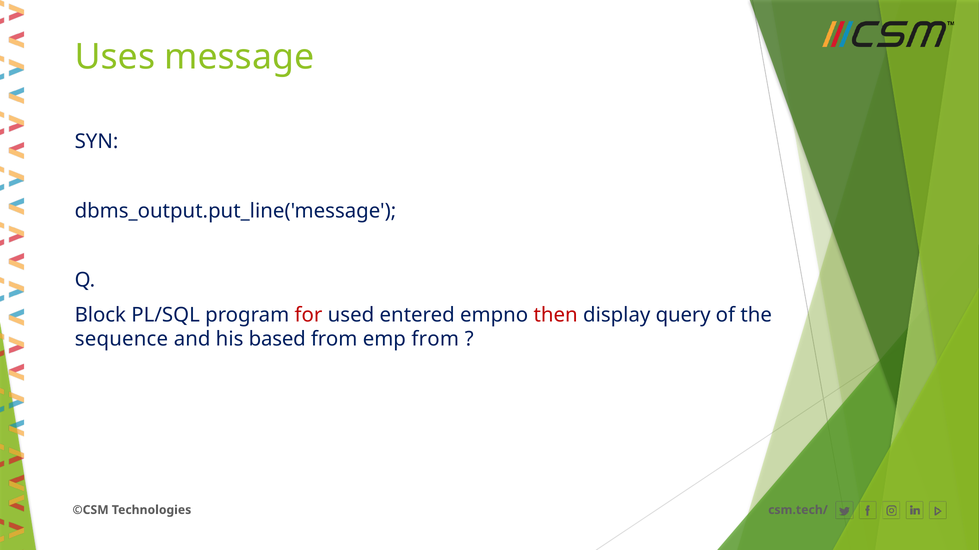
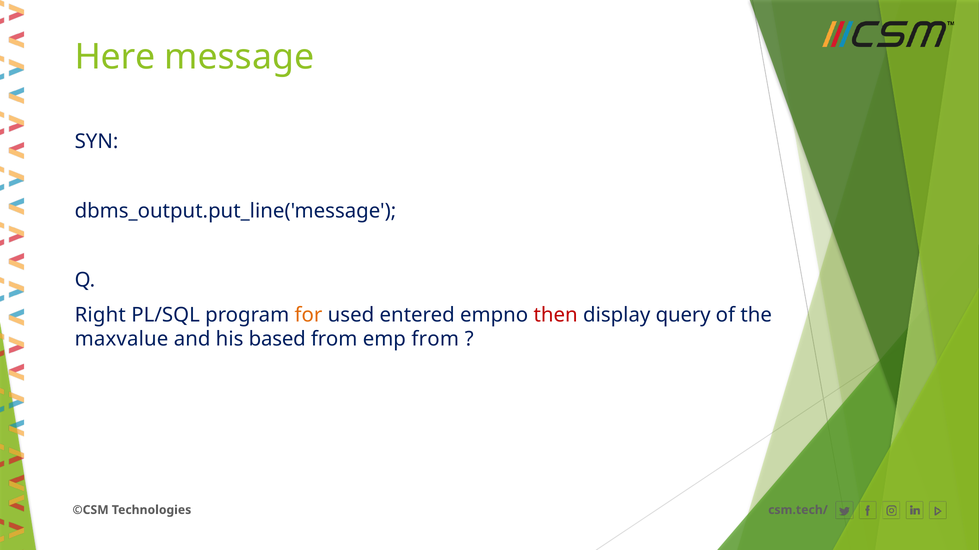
Uses: Uses -> Here (115, 57)
Block: Block -> Right (100, 315)
for colour: red -> orange (308, 315)
sequence: sequence -> maxvalue (121, 340)
